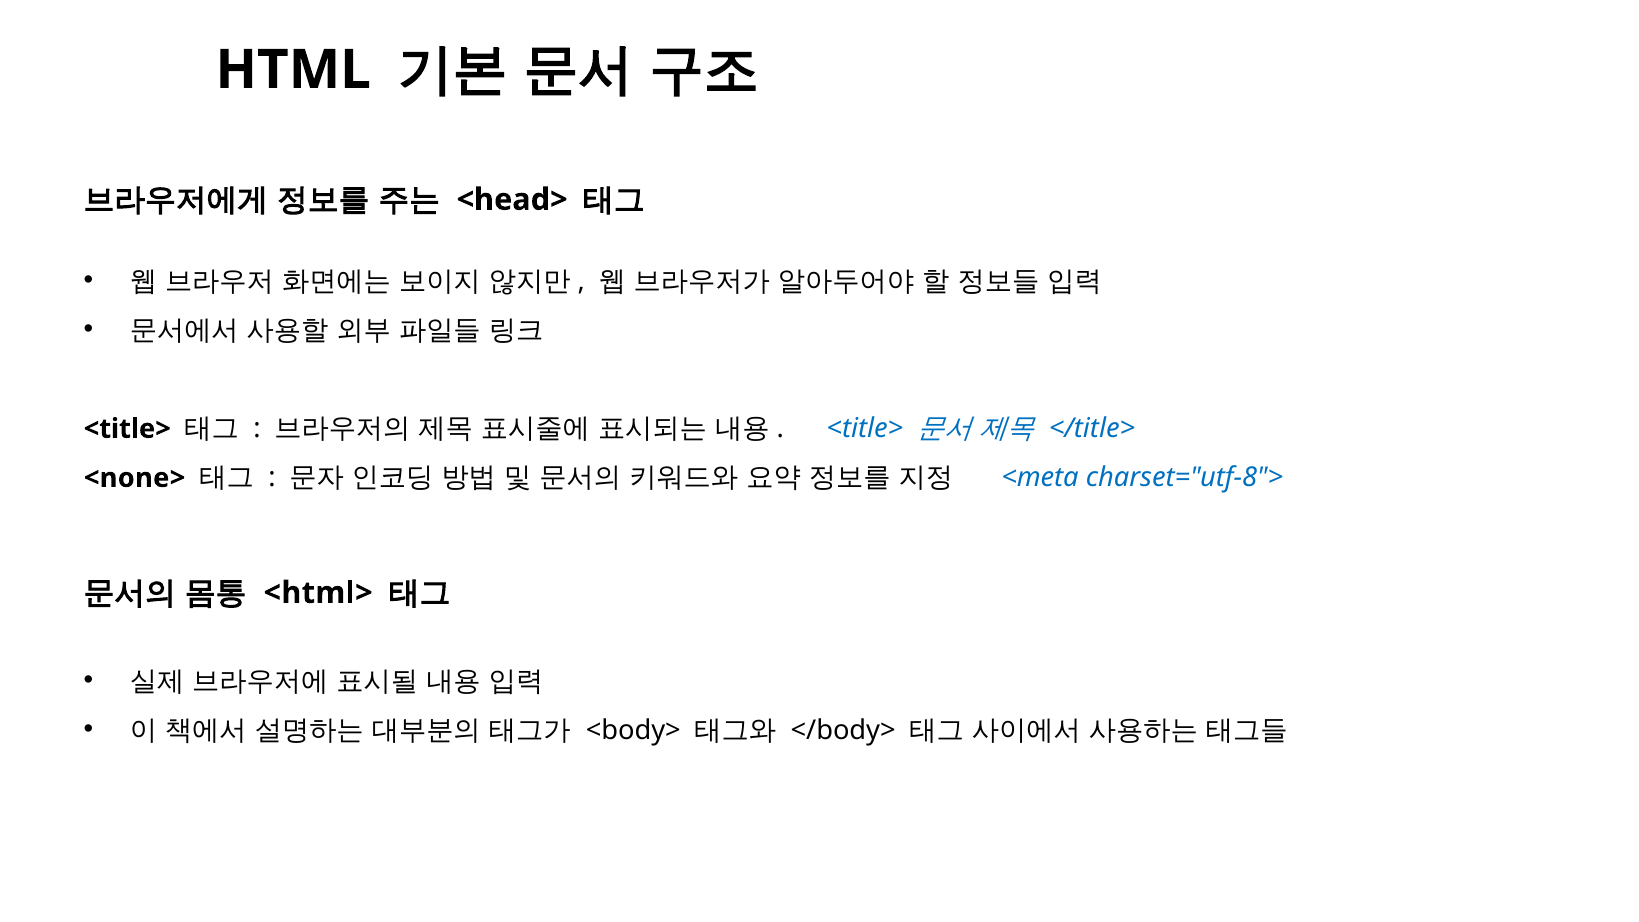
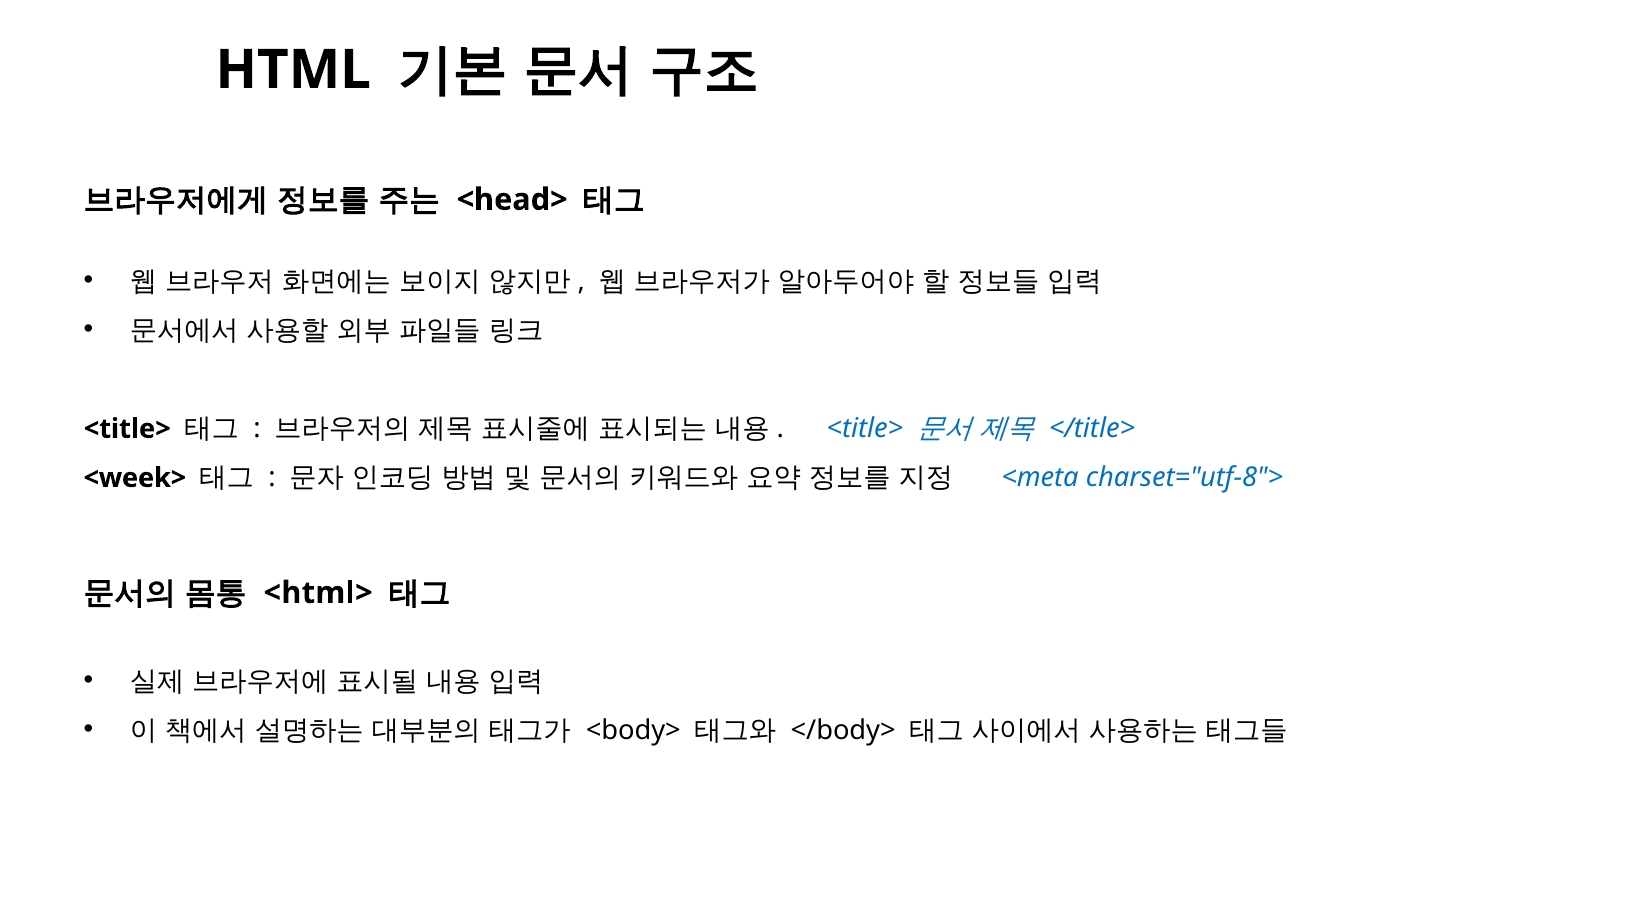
<none>: <none> -> <week> (135, 478)
